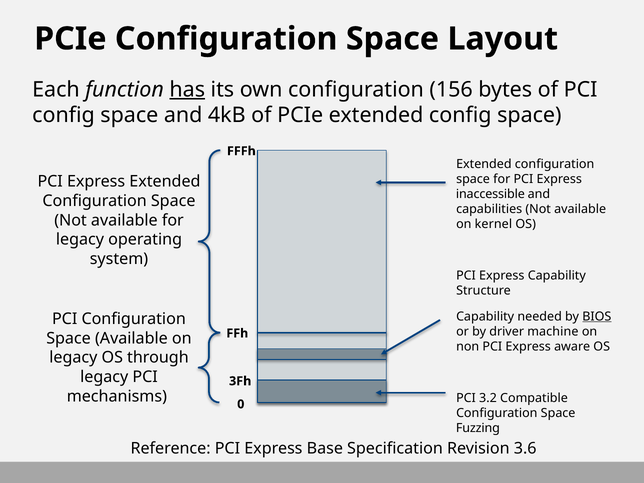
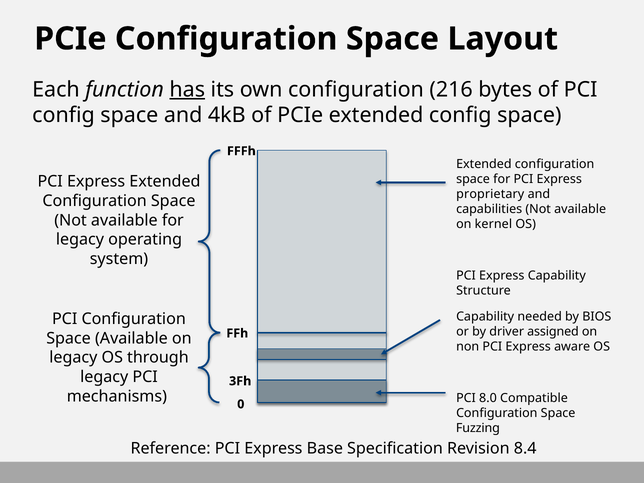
156: 156 -> 216 (451, 90)
inaccessible: inaccessible -> proprietary (490, 194)
BIOS underline: present -> none (597, 316)
machine: machine -> assigned (553, 331)
3.2: 3.2 -> 8.0 (488, 398)
3.6: 3.6 -> 8.4 (525, 449)
